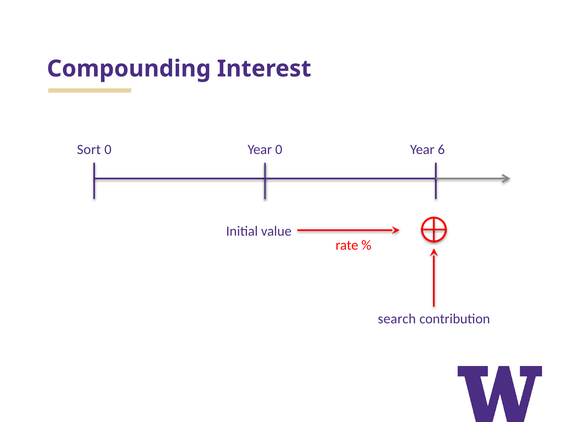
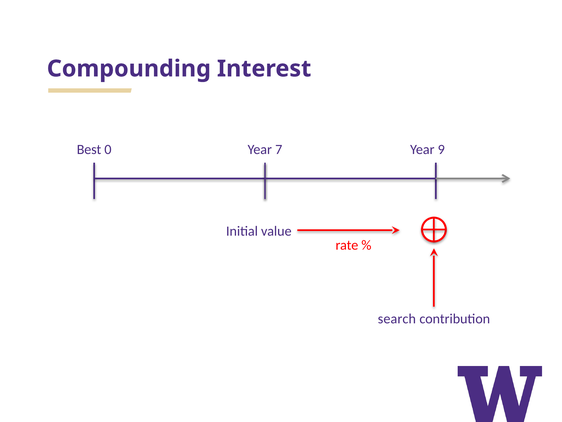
Sort: Sort -> Best (89, 149)
Year 0: 0 -> 7 (279, 149)
6: 6 -> 9 (441, 149)
